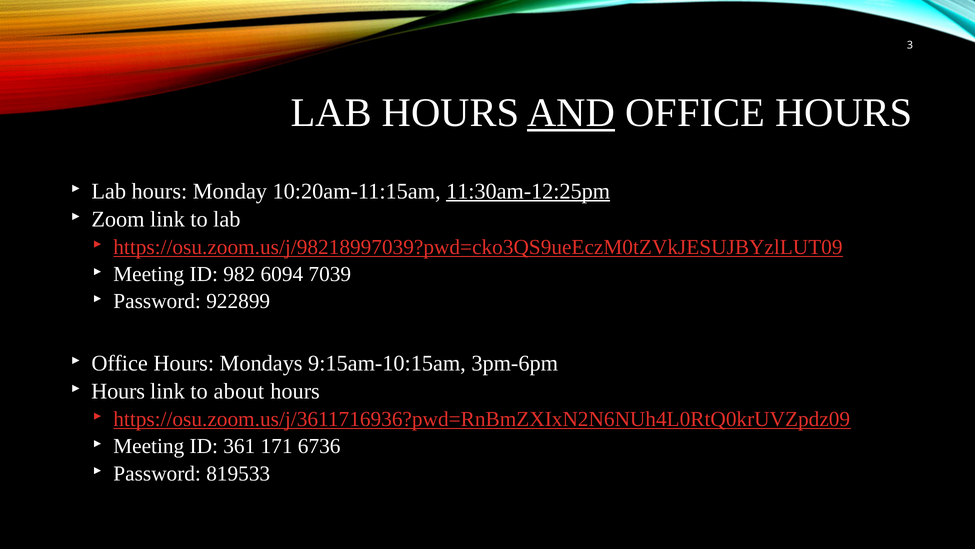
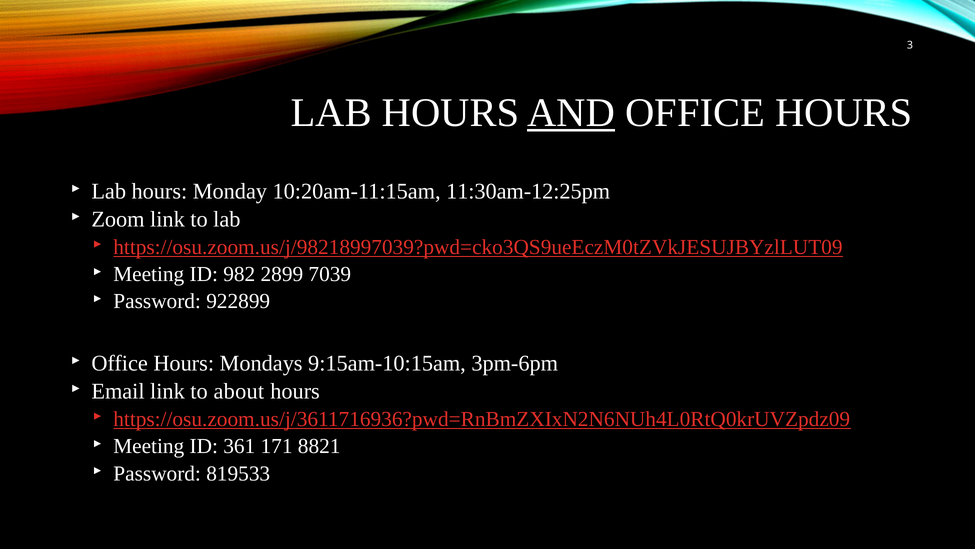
11:30am-12:25pm underline: present -> none (528, 191)
6094: 6094 -> 2899 (282, 274)
Hours: Hours -> Email (118, 391)
6736: 6736 -> 8821 (319, 446)
